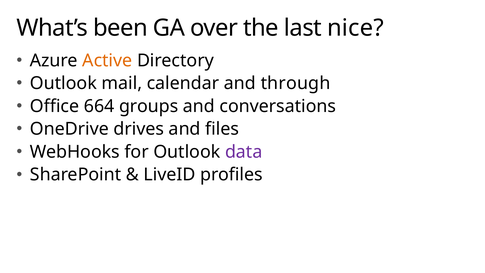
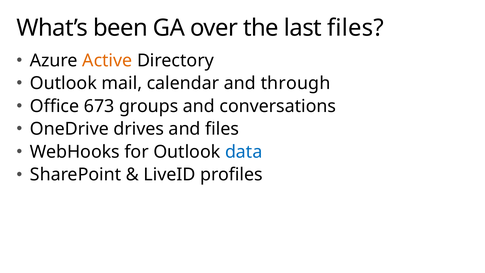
last nice: nice -> files (355, 28)
664: 664 -> 673 (99, 106)
data colour: purple -> blue (244, 152)
